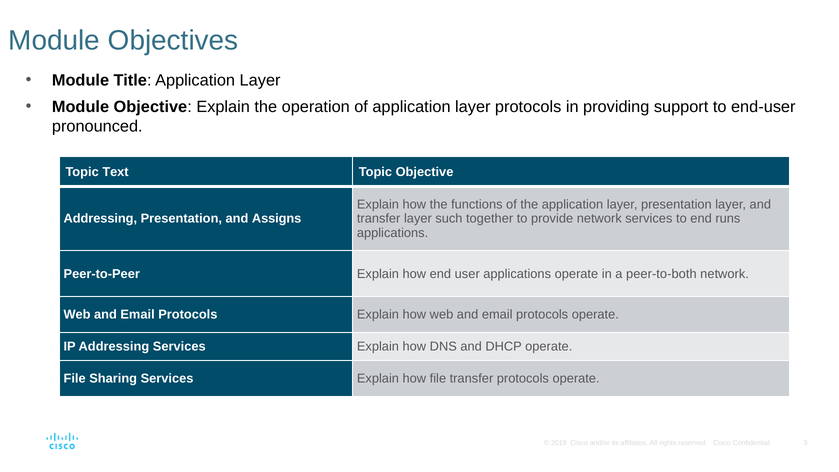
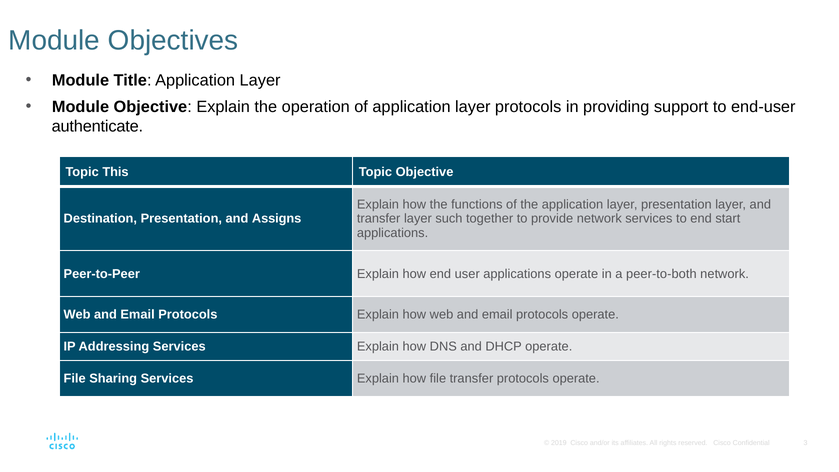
pronounced: pronounced -> authenticate (97, 127)
Text: Text -> This (115, 172)
Addressing: Addressing -> Destination (100, 219)
runs: runs -> start (728, 219)
